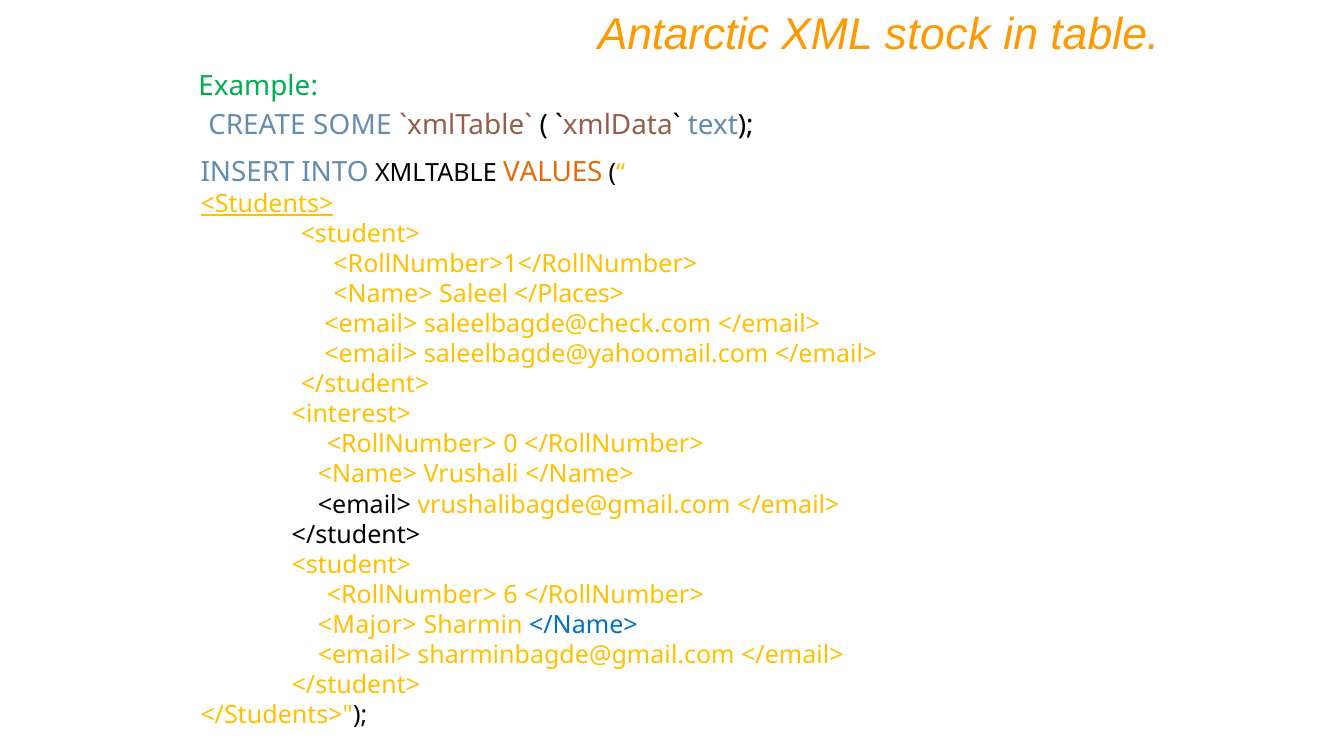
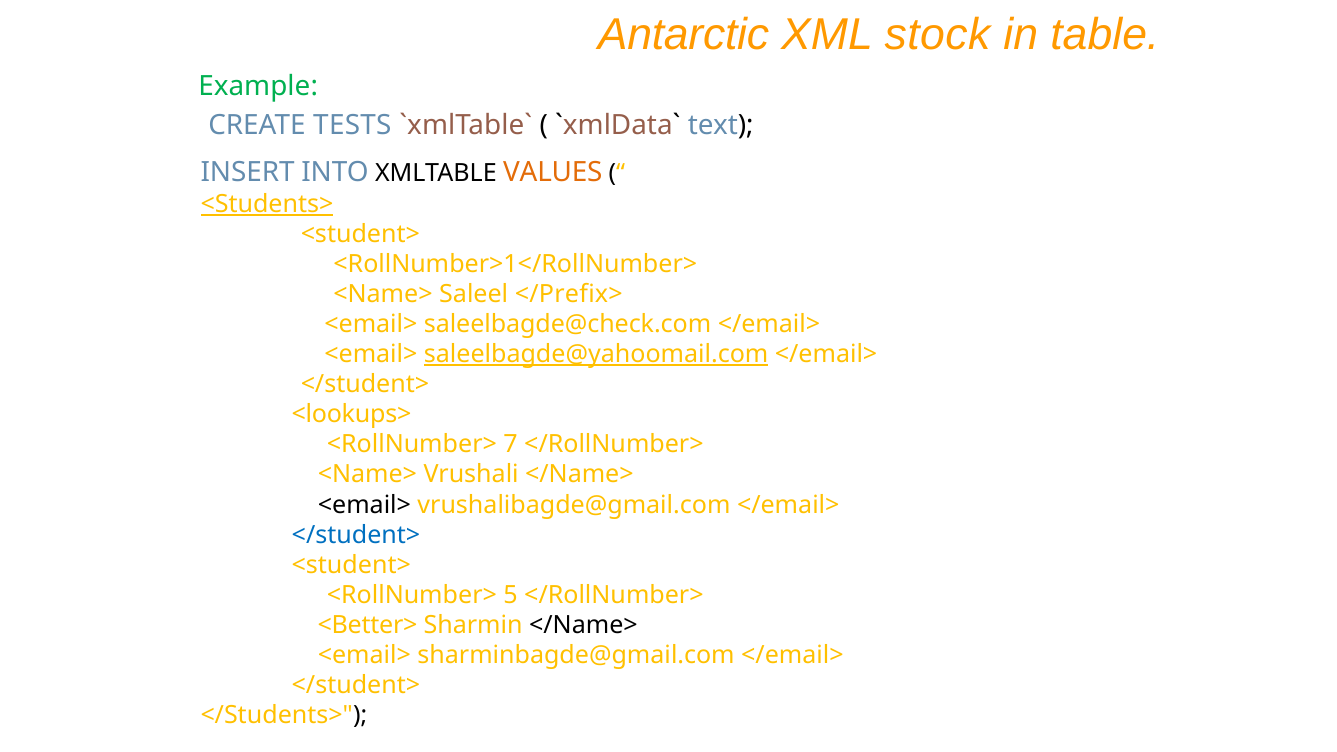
SOME: SOME -> TESTS (352, 125)
</Places>: </Places> -> </Prefix> (569, 294)
saleelbagde@yahoomail.com underline: none -> present (596, 354)
<interest>: <interest> -> <lookups> (351, 415)
0: 0 -> 7 (511, 445)
</student> colour: black -> blue (356, 535)
6: 6 -> 5 (511, 595)
<Major>: <Major> -> <Better> (368, 625)
</Name> colour: blue -> black (583, 625)
